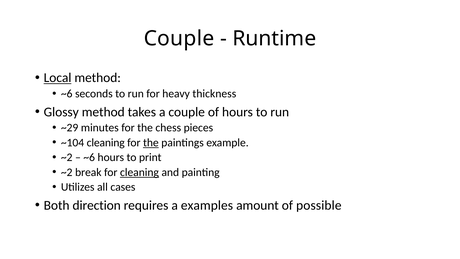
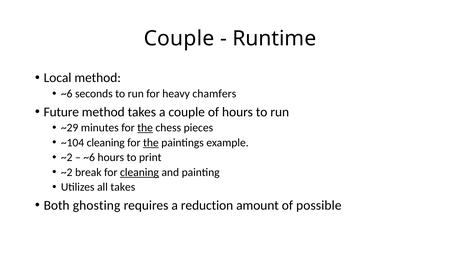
Local underline: present -> none (58, 78)
thickness: thickness -> chamfers (214, 94)
Glossy: Glossy -> Future (61, 112)
the underline: none -> present (145, 128)
all cases: cases -> takes (123, 187)
direction: direction -> ghosting (97, 205)
examples: examples -> reduction (207, 205)
